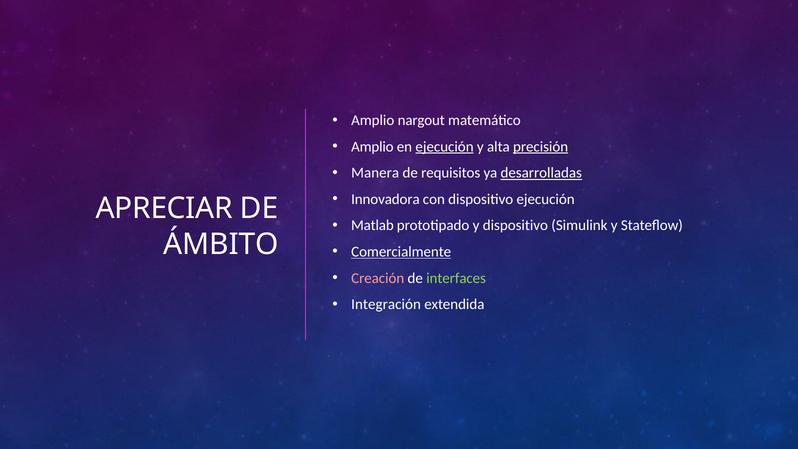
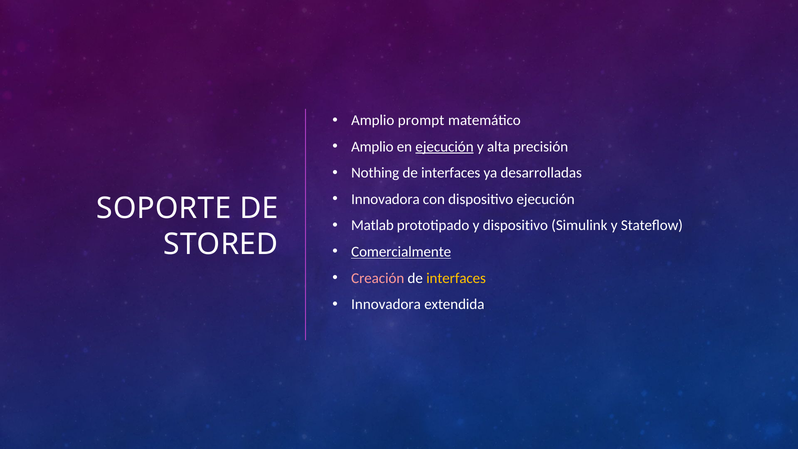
nargout: nargout -> prompt (421, 120)
precisión underline: present -> none (541, 147)
Manera: Manera -> Nothing (375, 173)
requisitos: requisitos -> interfaces (451, 173)
desarrolladas underline: present -> none (541, 173)
APRECIAR: APRECIAR -> SOPORTE (164, 209)
ÁMBITO: ÁMBITO -> STORED (221, 244)
interfaces colour: light green -> yellow (456, 278)
Integración: Integración -> Innovadora (386, 304)
